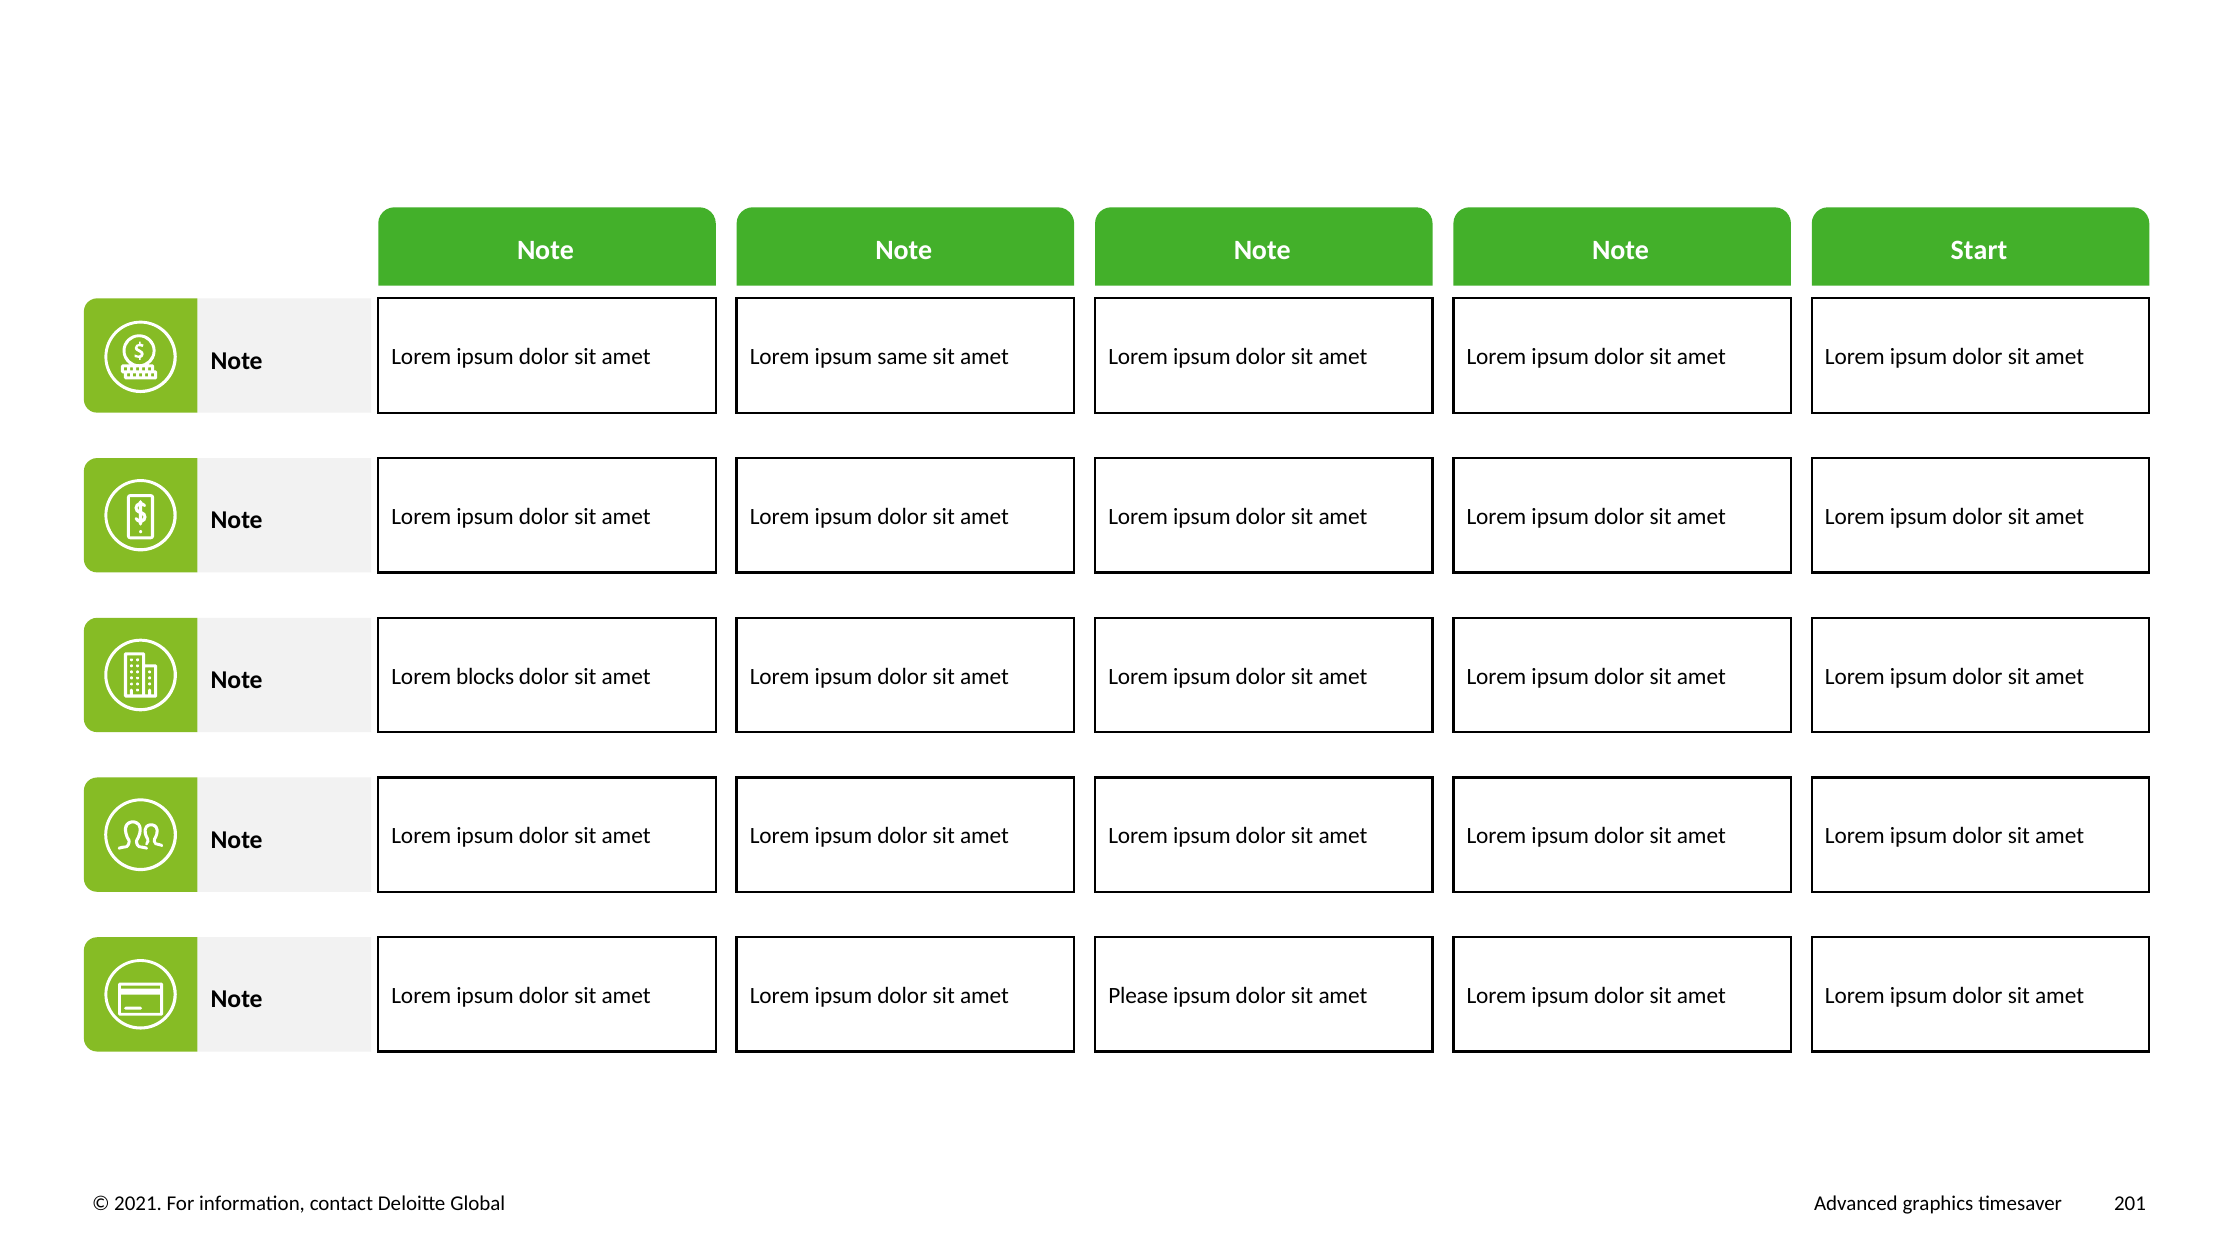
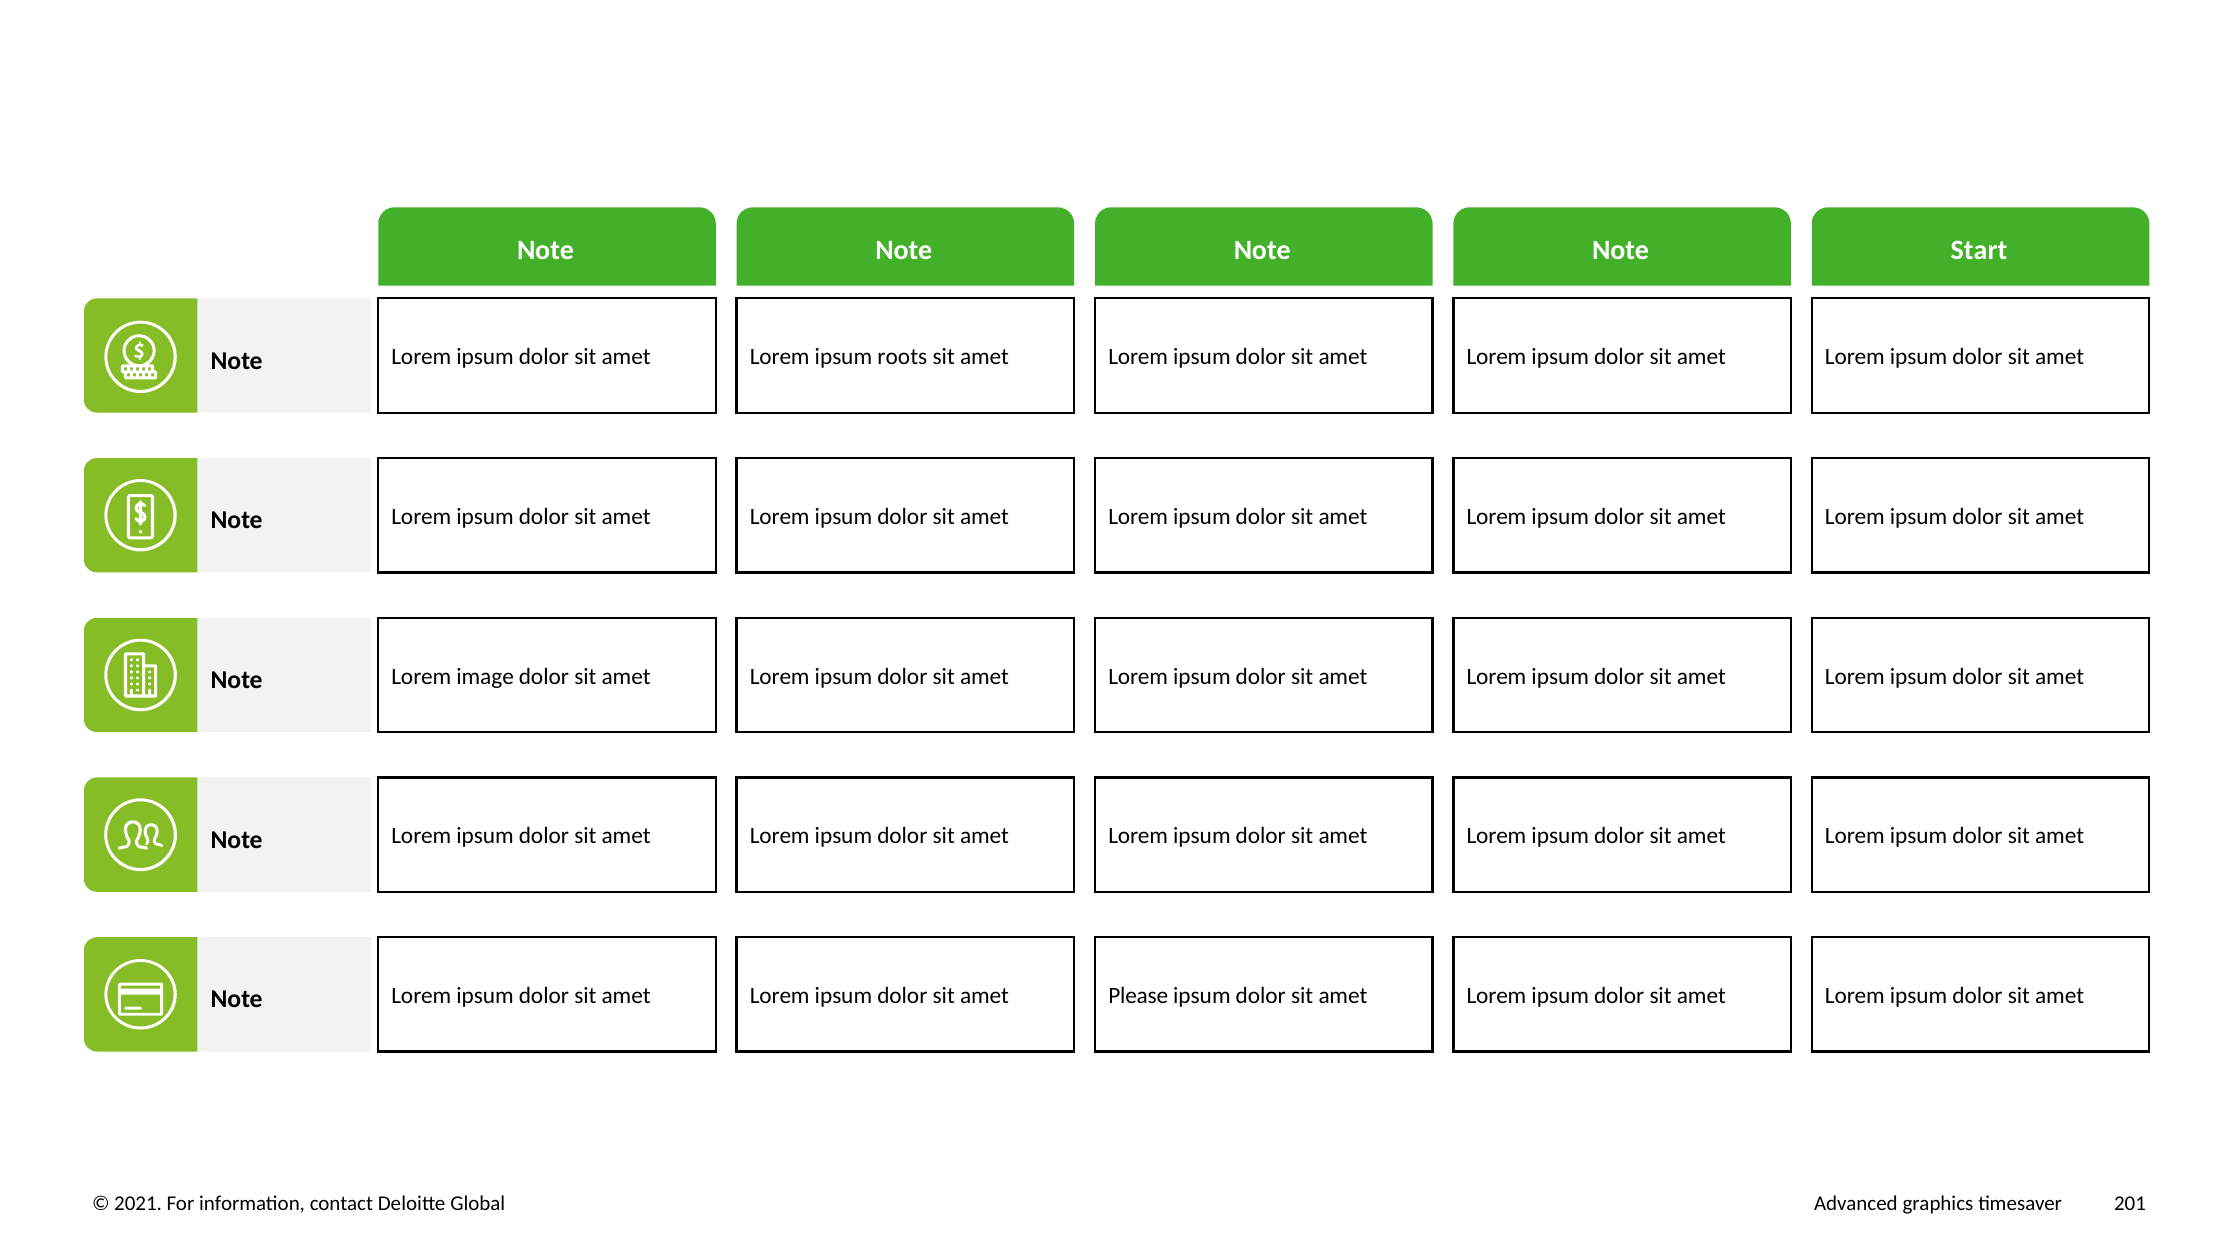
same: same -> roots (902, 357)
blocks: blocks -> image (485, 677)
